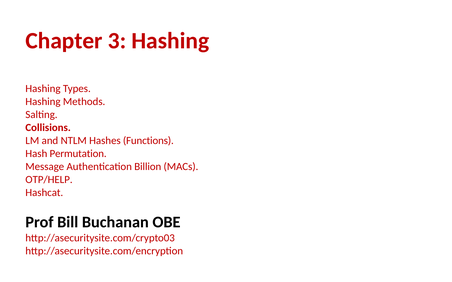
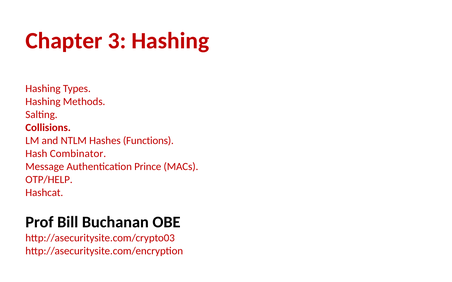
Permutation: Permutation -> Combinator (78, 154)
Billion: Billion -> Prince (148, 167)
